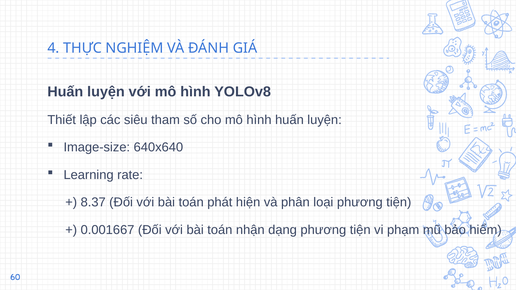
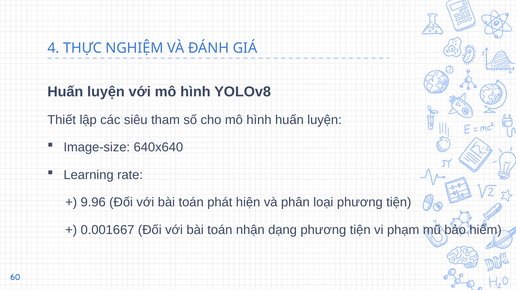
8.37: 8.37 -> 9.96 (93, 203)
